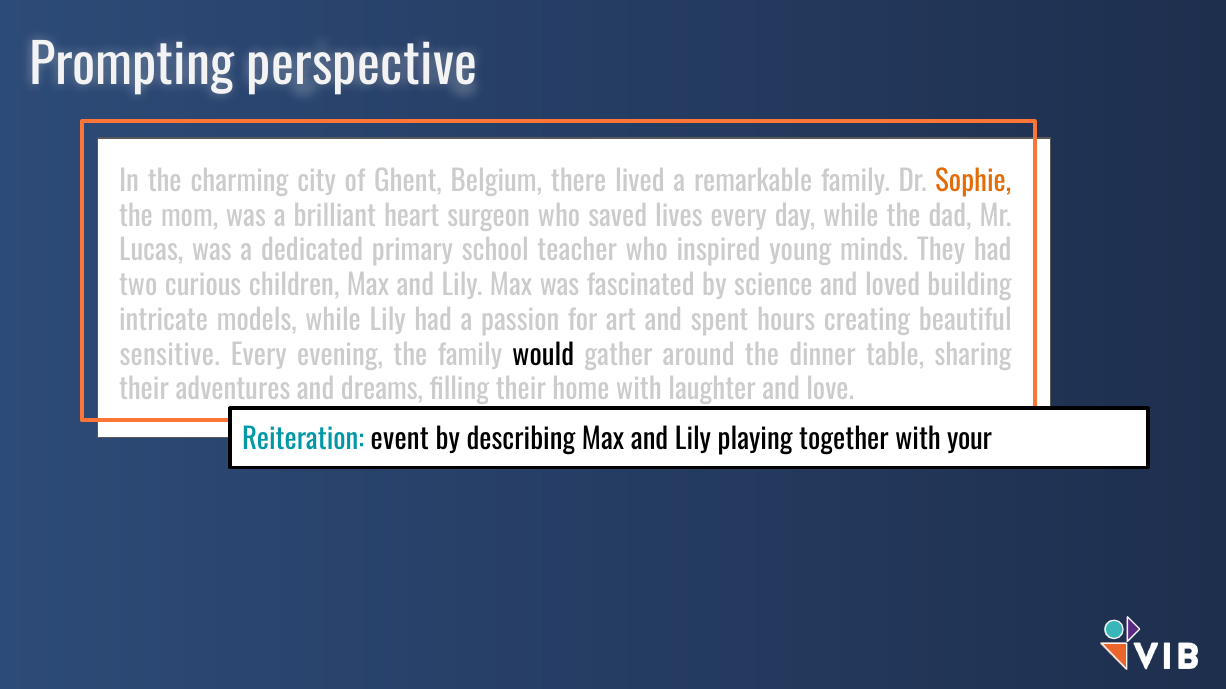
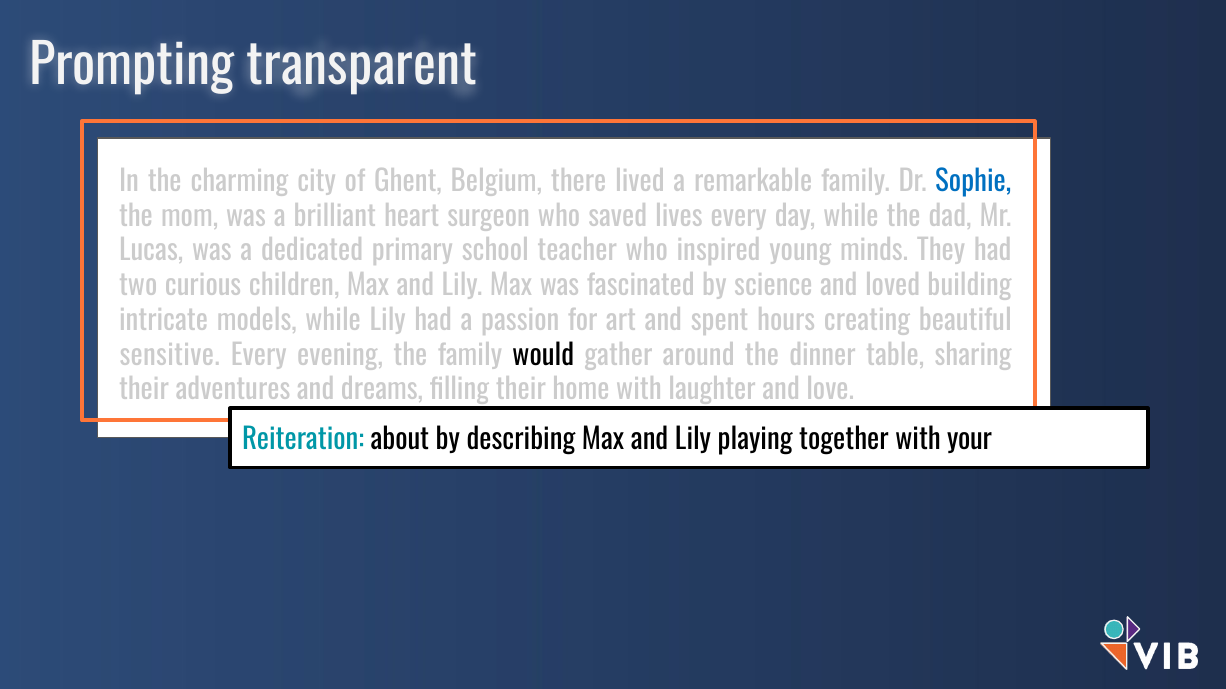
perspective: perspective -> transparent (362, 67)
Sophie colour: orange -> blue (973, 182)
event: event -> about (400, 440)
